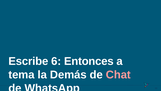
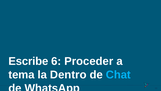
Entonces: Entonces -> Proceder (89, 61)
Demás: Demás -> Dentro (68, 74)
Chat colour: pink -> light blue (118, 74)
